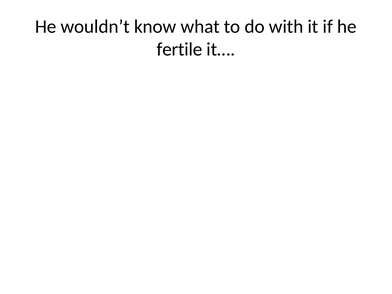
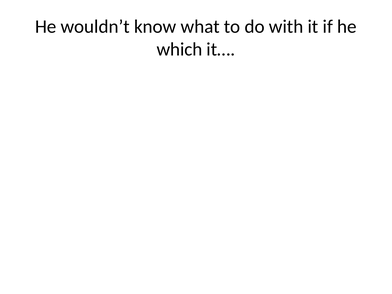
fertile: fertile -> which (179, 49)
